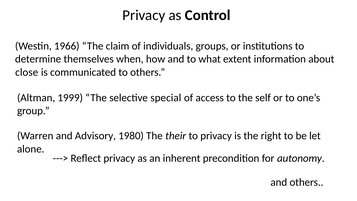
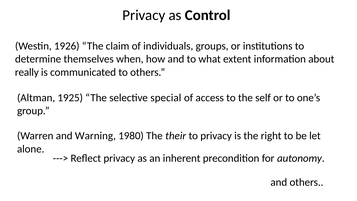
1966: 1966 -> 1926 (67, 46)
close: close -> really (27, 72)
1999: 1999 -> 1925 (70, 98)
Advisory: Advisory -> Warning (95, 136)
